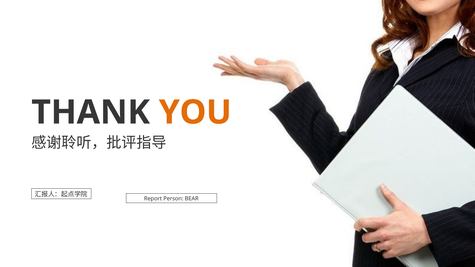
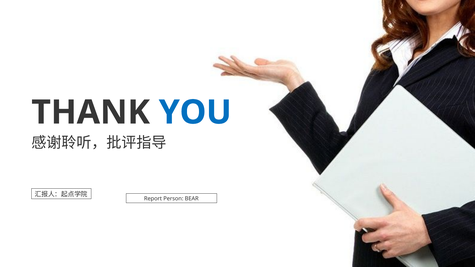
YOU colour: orange -> blue (195, 112)
